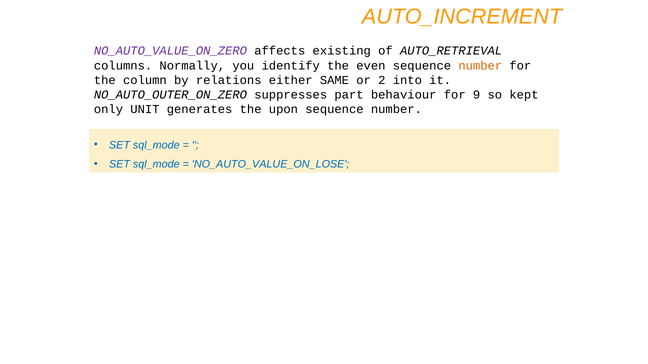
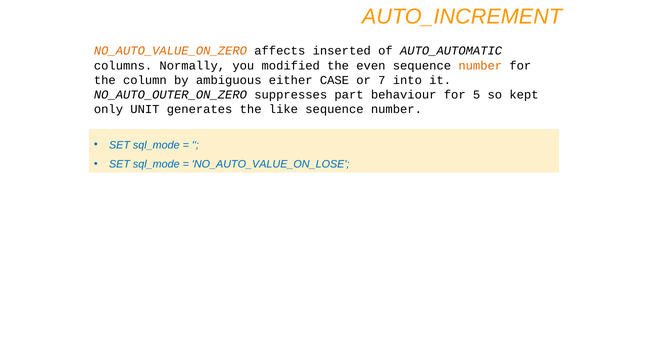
NO_AUTO_VALUE_ON_ZERO colour: purple -> orange (170, 51)
existing: existing -> inserted (342, 51)
AUTO_RETRIEVAL: AUTO_RETRIEVAL -> AUTO_AUTOMATIC (451, 51)
identify: identify -> modified (291, 66)
relations: relations -> ambiguous (229, 80)
SAME: SAME -> CASE (334, 80)
2: 2 -> 7 (382, 80)
9: 9 -> 5 (477, 95)
upon: upon -> like (283, 109)
